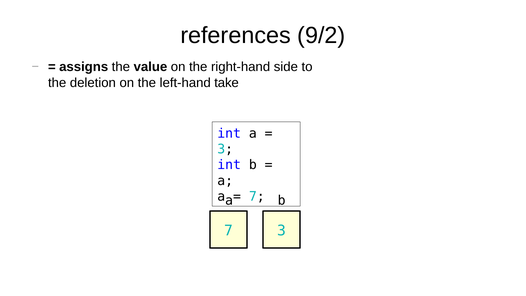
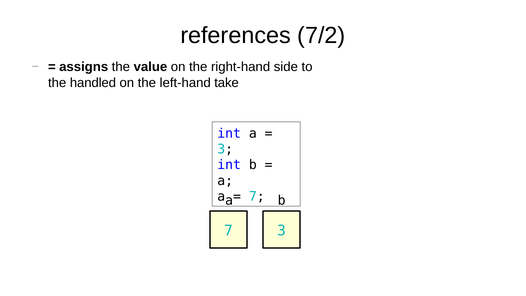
9/2: 9/2 -> 7/2 (321, 35)
deletion: deletion -> handled (93, 83)
